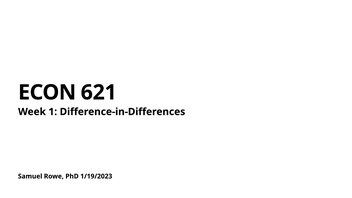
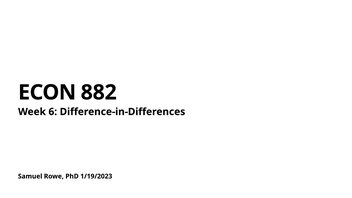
621: 621 -> 882 (99, 92)
1: 1 -> 6 (53, 112)
